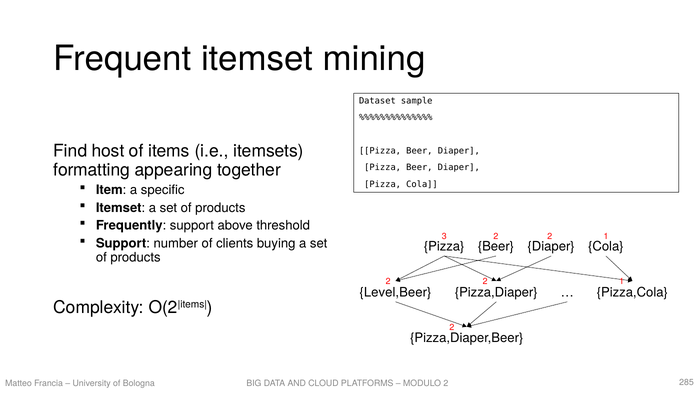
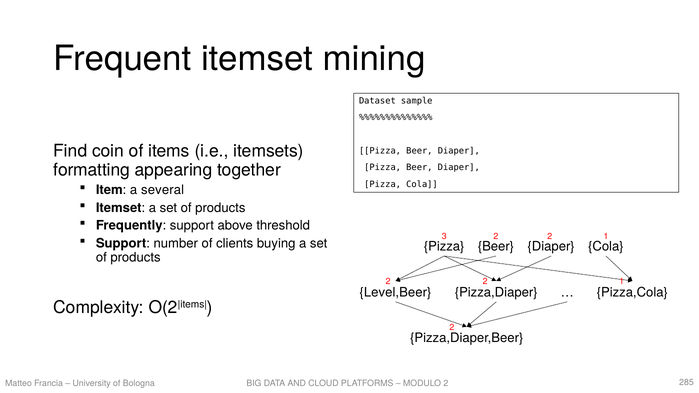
host: host -> coin (108, 151)
specific: specific -> several (163, 190)
